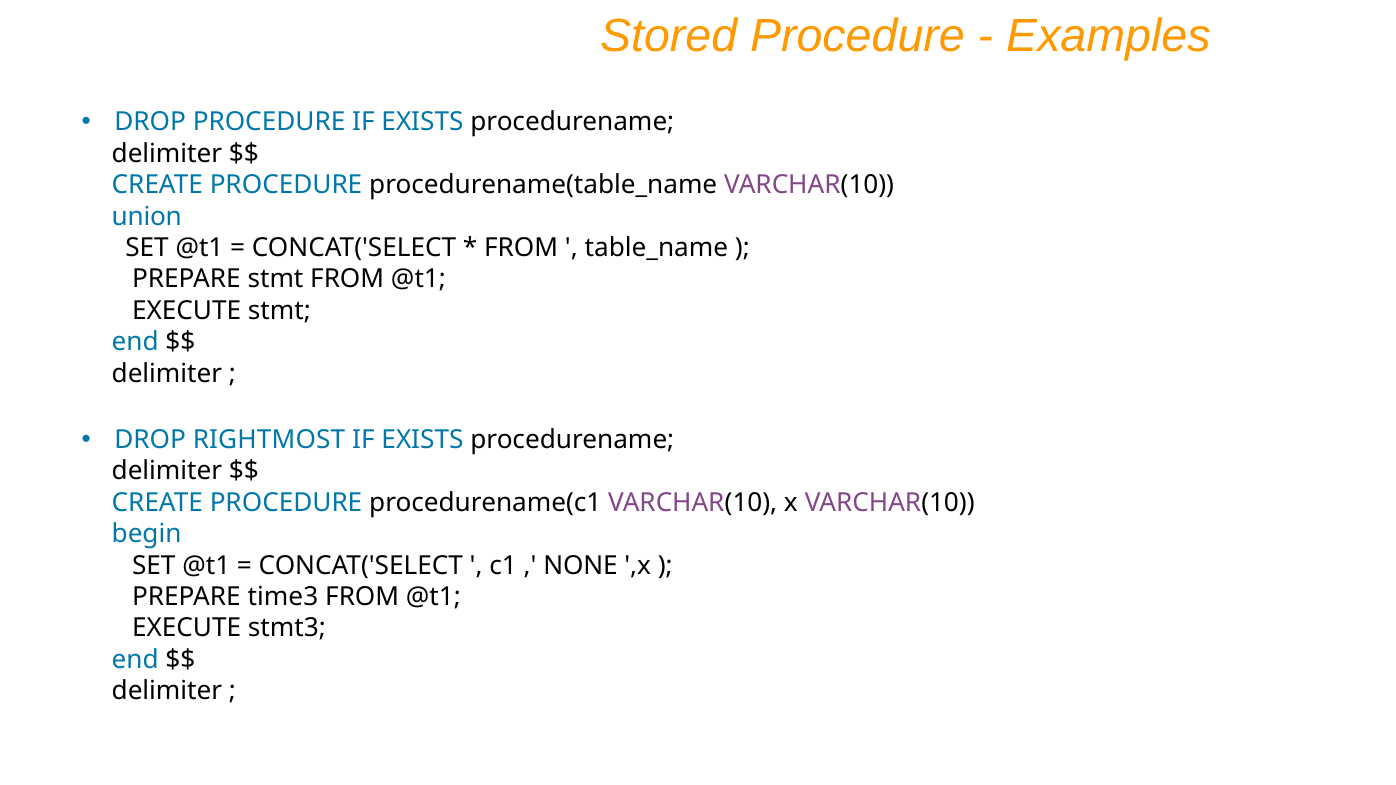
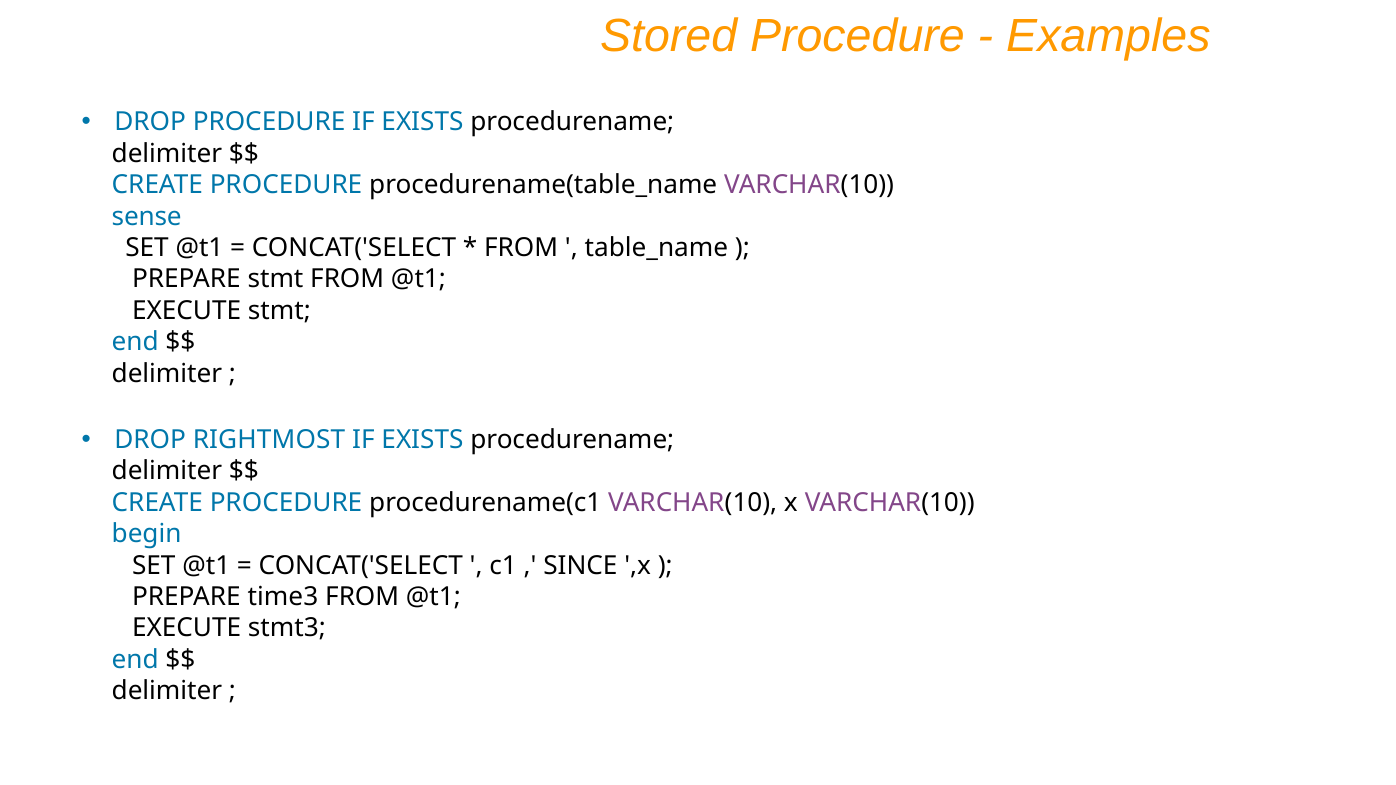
union: union -> sense (147, 217)
NONE: NONE -> SINCE (580, 566)
